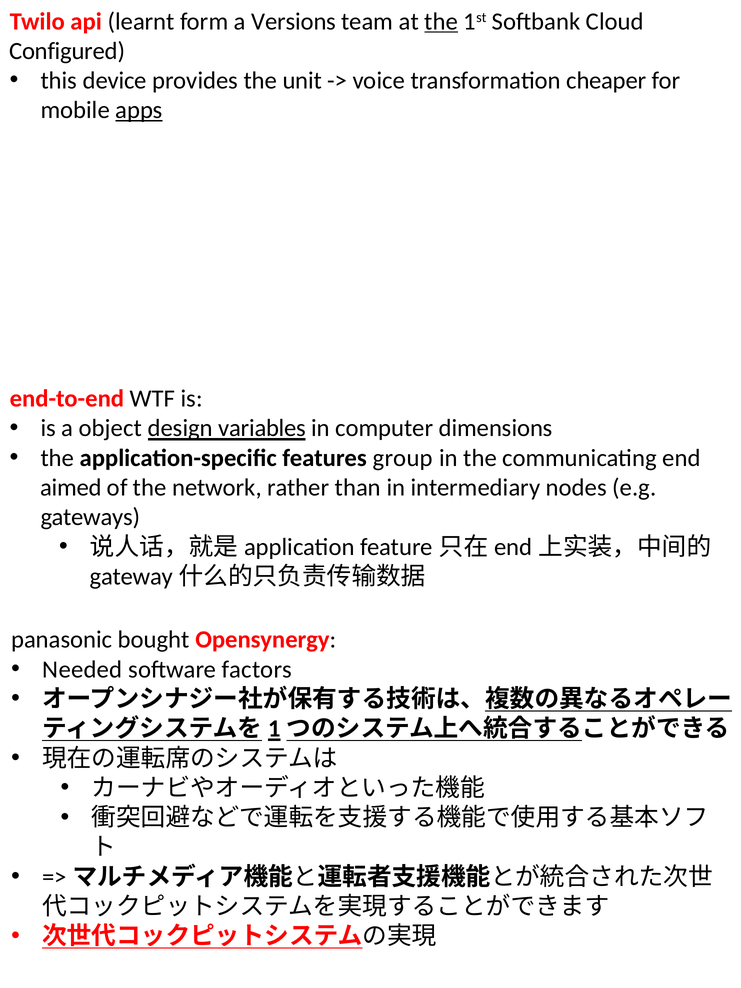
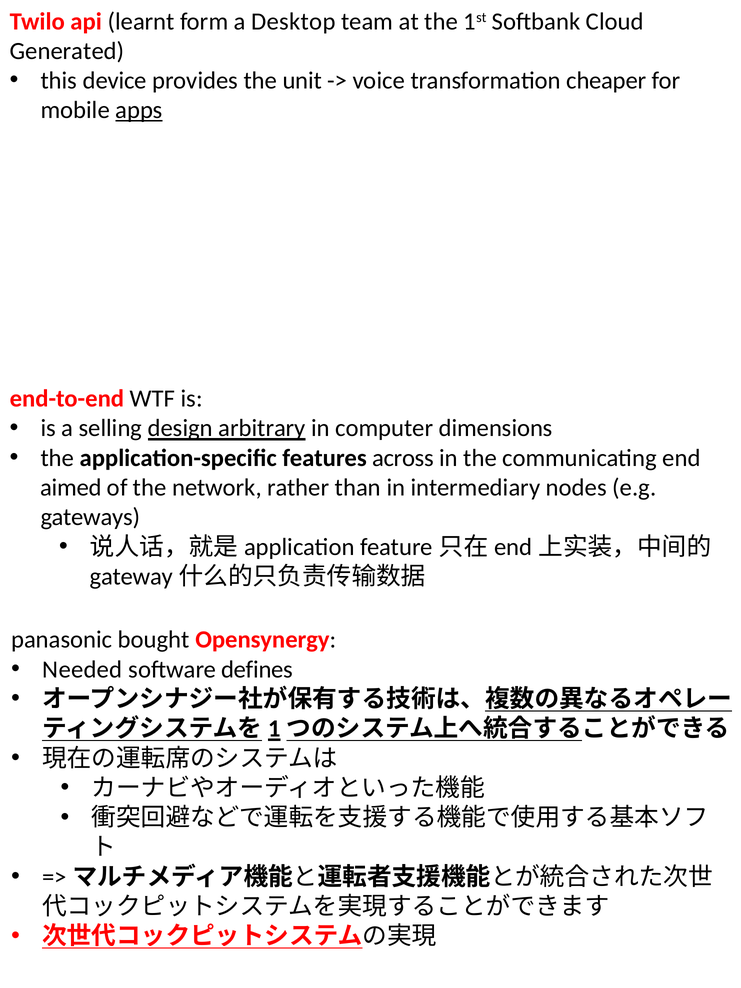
Versions: Versions -> Desktop (293, 21)
the underline: present -> none (441, 21)
Configured: Configured -> Generated (67, 51)
object: object -> selling (110, 428)
variables: variables -> arbitrary (262, 428)
group: group -> across (403, 458)
factors: factors -> defines (257, 669)
